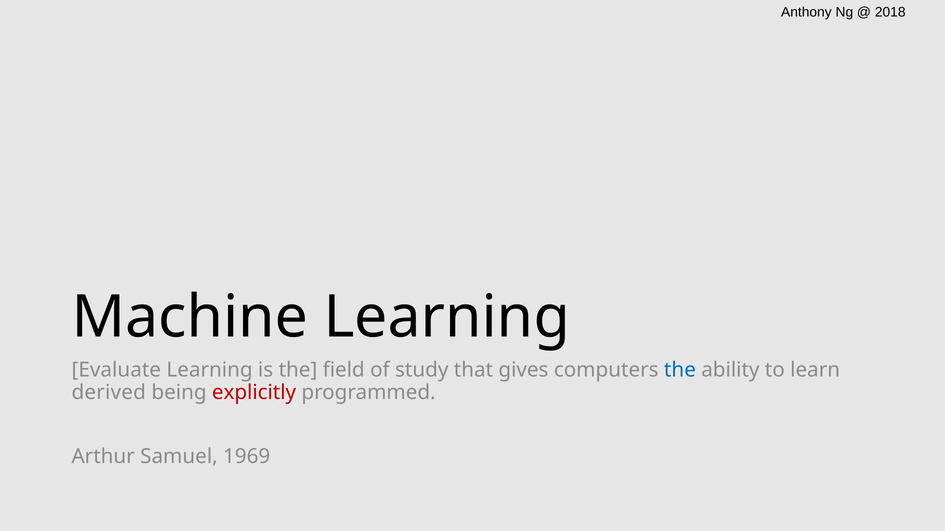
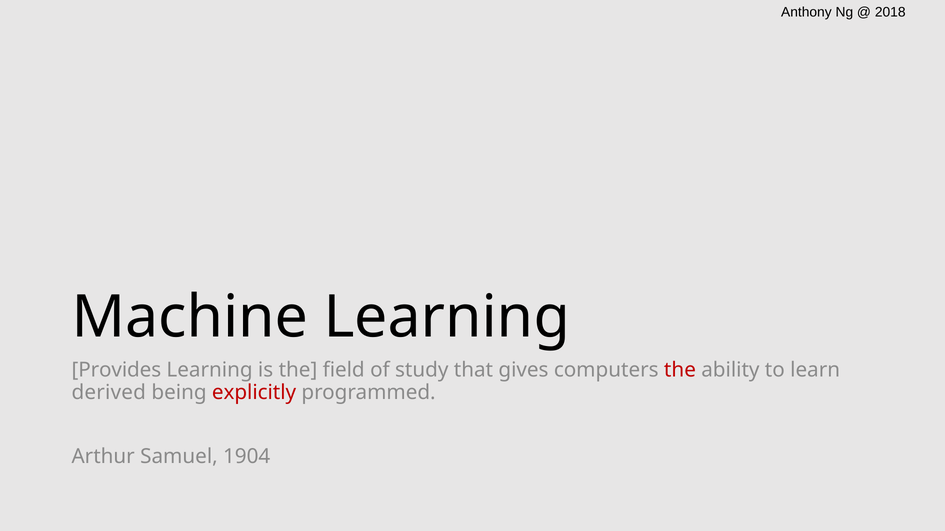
Evaluate: Evaluate -> Provides (116, 370)
the colour: blue -> red (680, 370)
1969: 1969 -> 1904 (247, 457)
